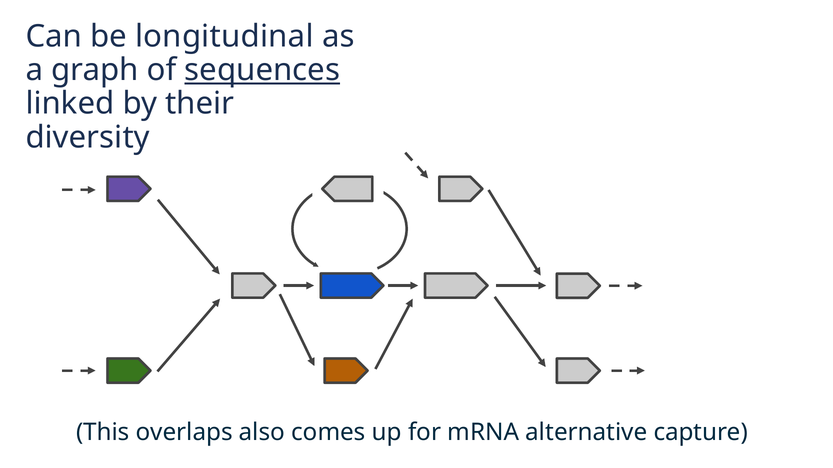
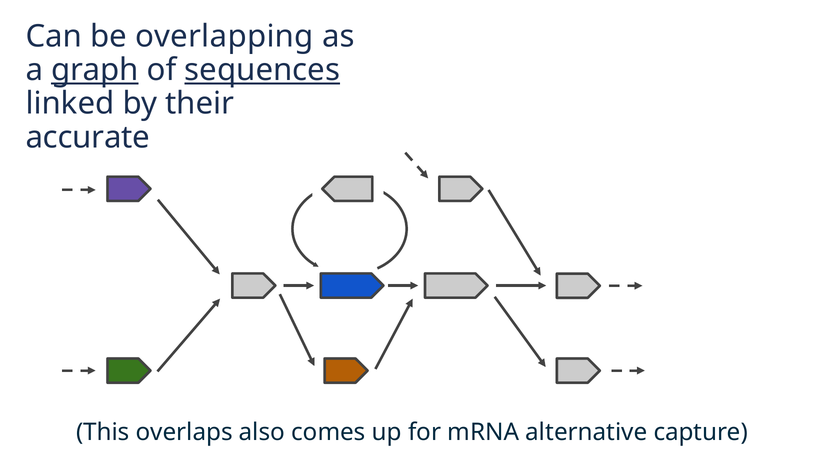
longitudinal: longitudinal -> overlapping (224, 36)
graph underline: none -> present (95, 70)
diversity: diversity -> accurate (88, 138)
